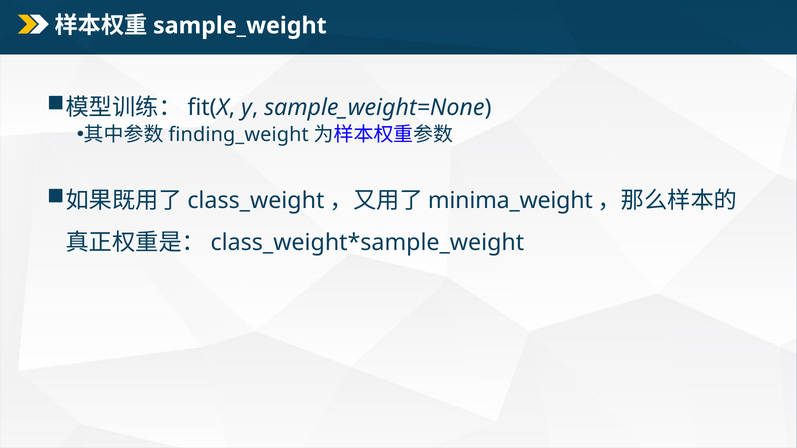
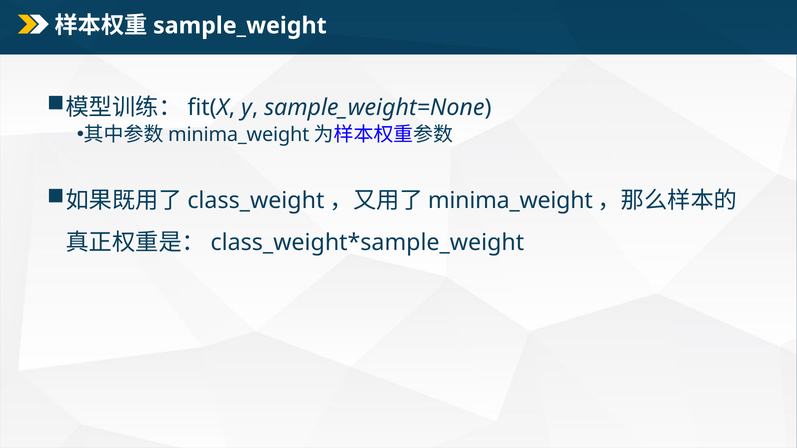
finding_weight: finding_weight -> minima_weight (239, 135)
